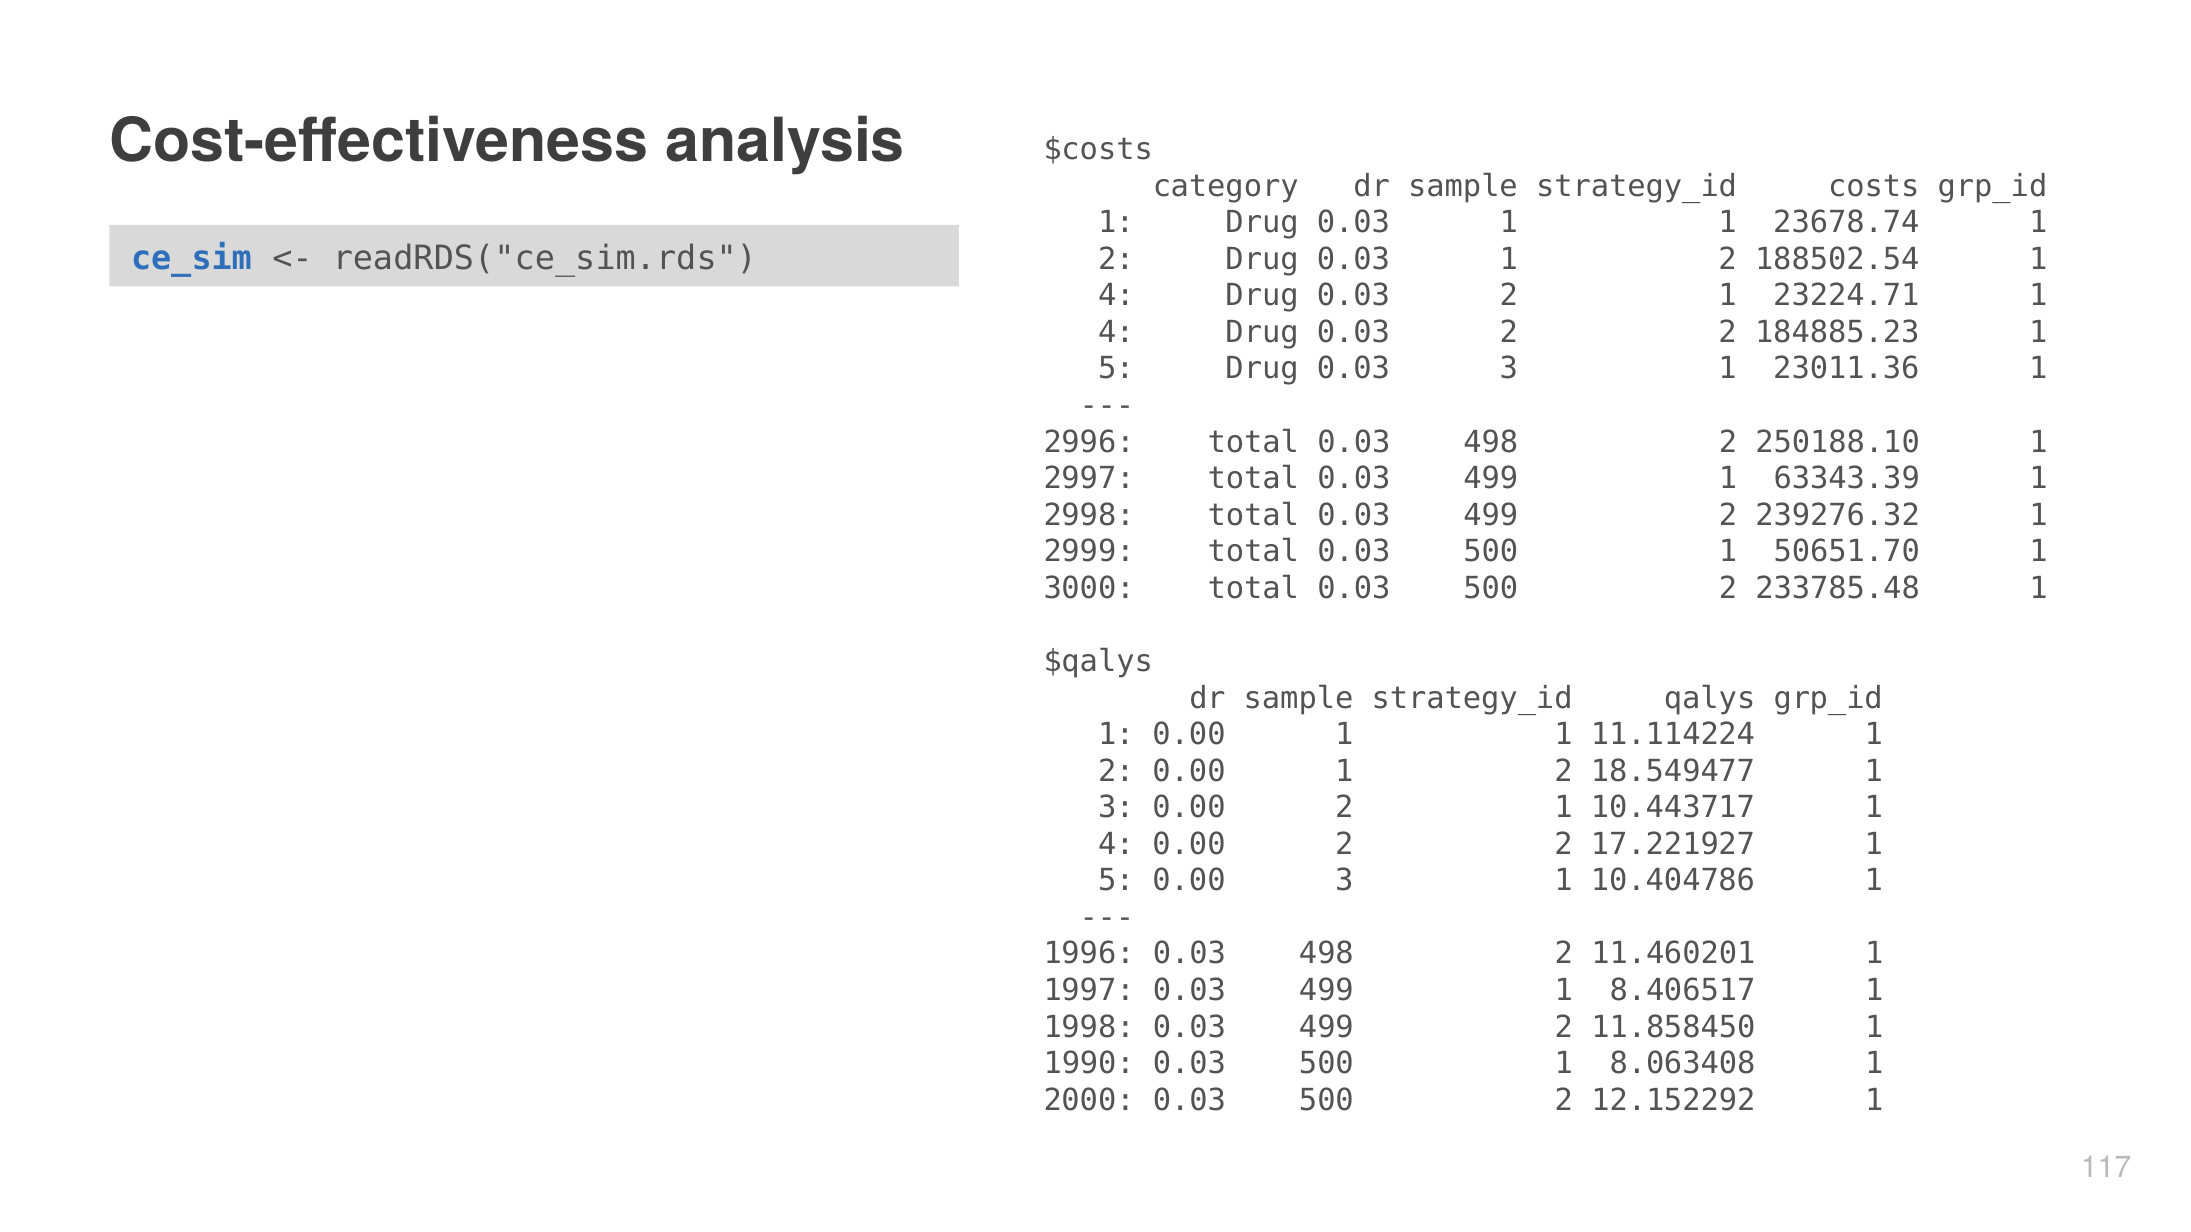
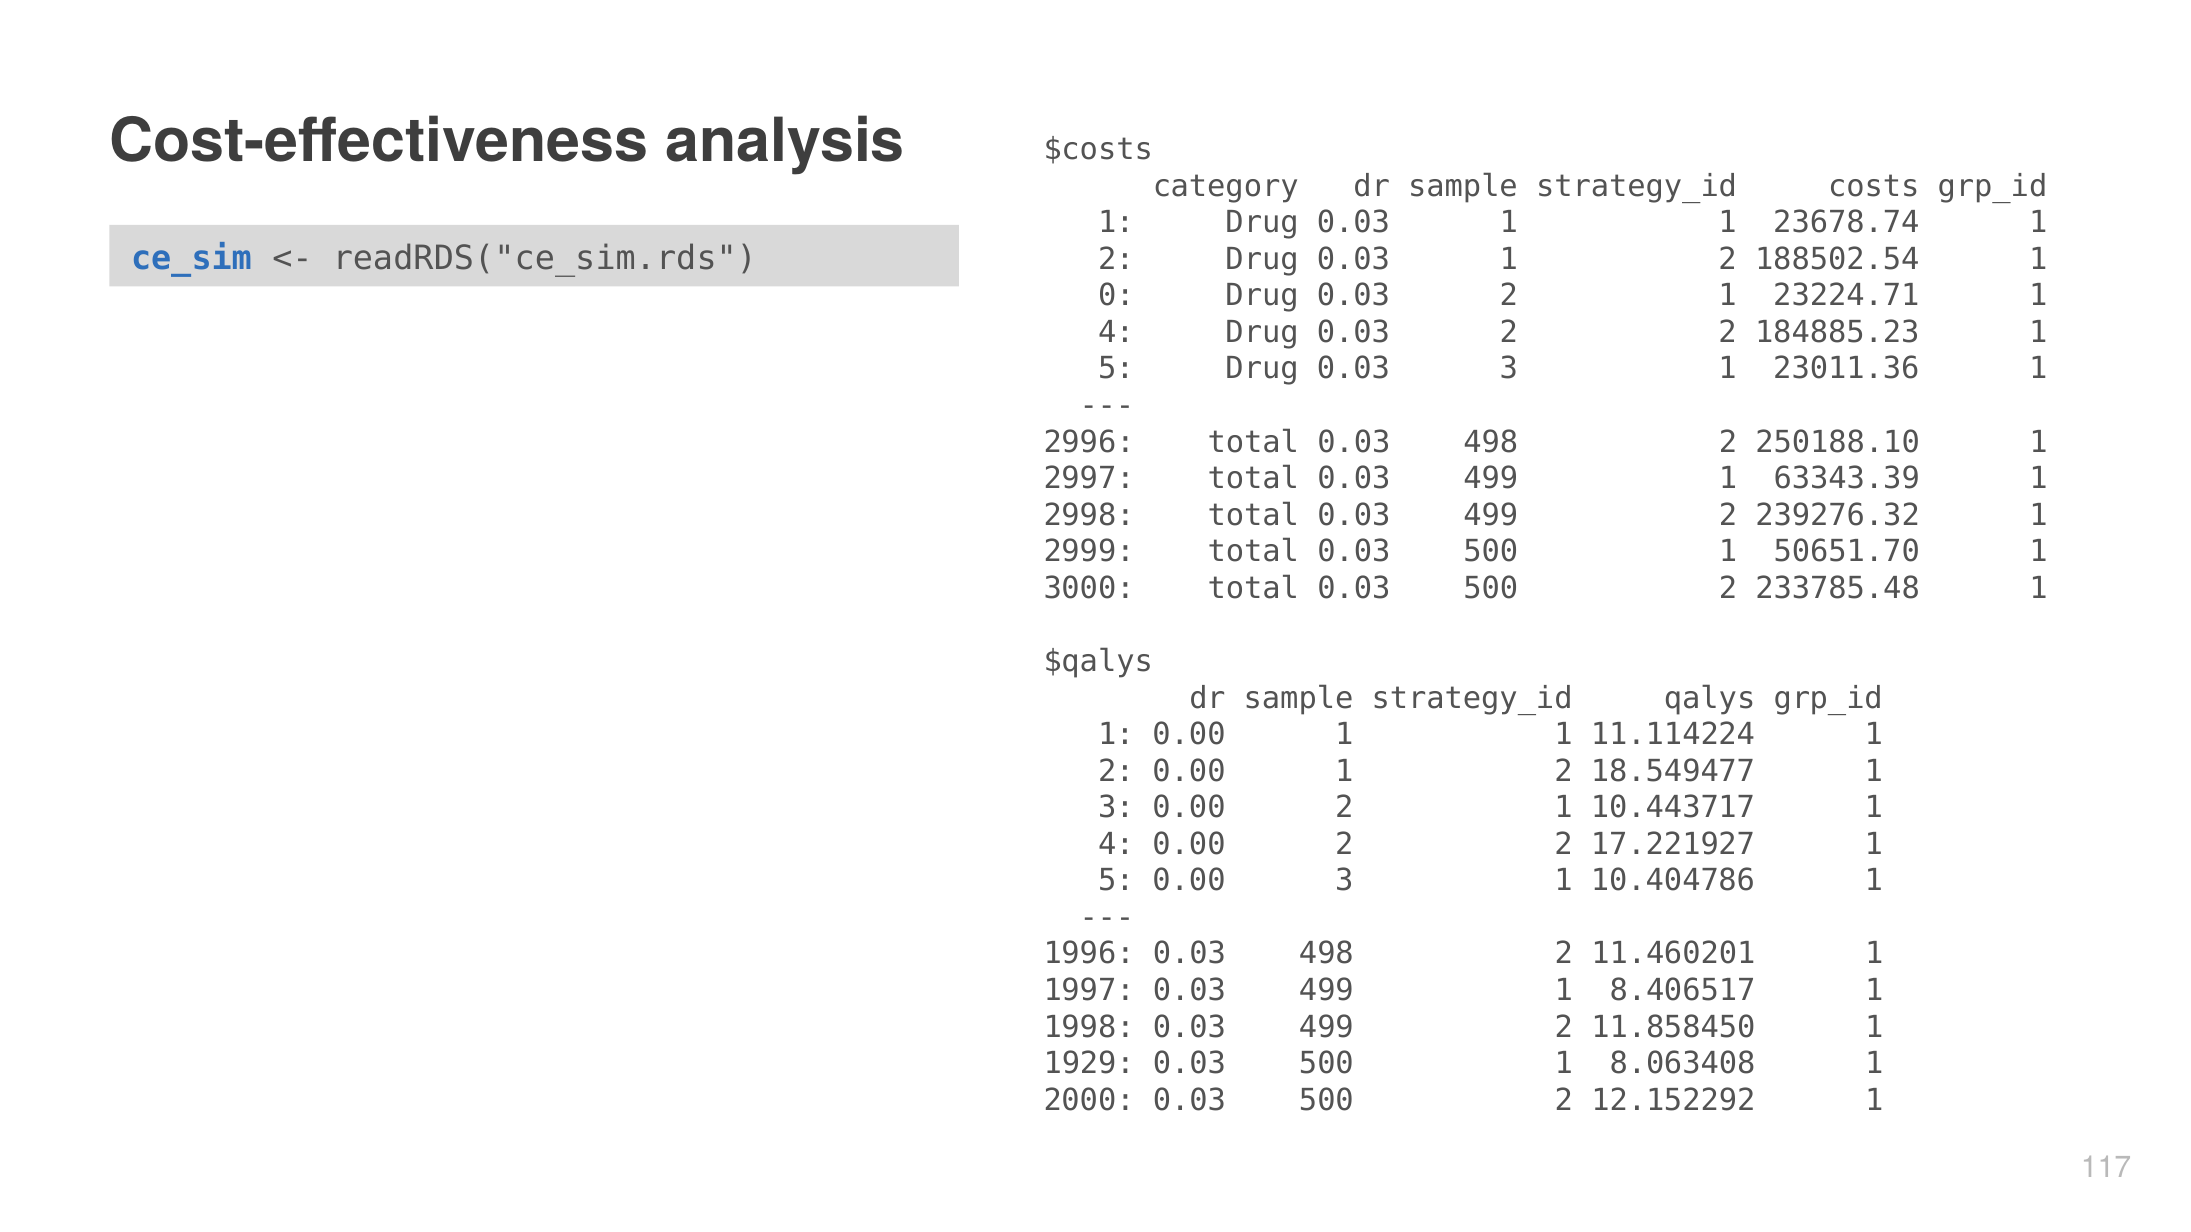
4: 4 -> 0 (1116, 296)
1990: 1990 -> 1929 (1089, 1064)
